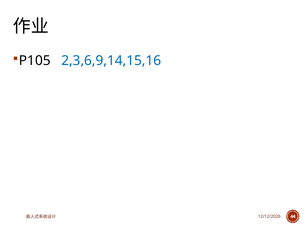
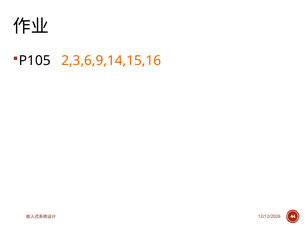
2,3,6,9,14,15,16 colour: blue -> orange (111, 61)
